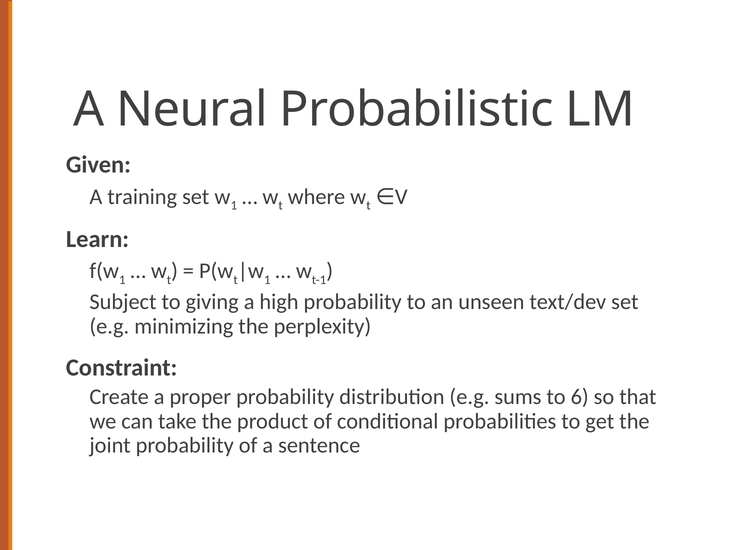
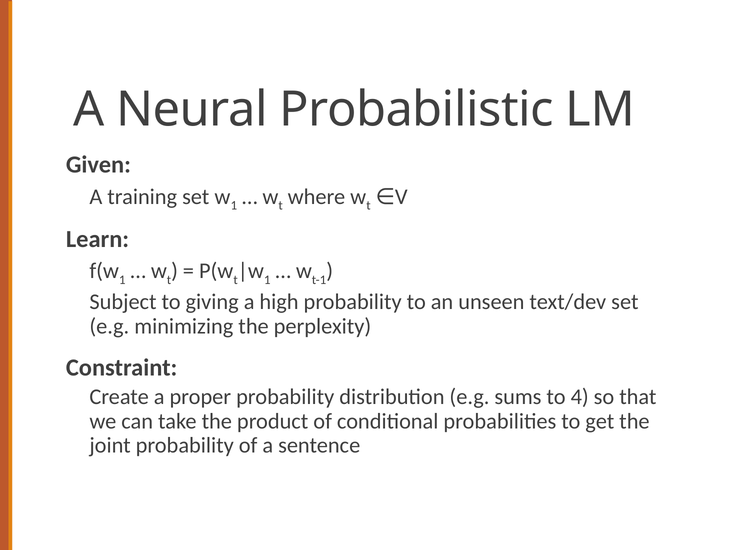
6: 6 -> 4 (580, 397)
